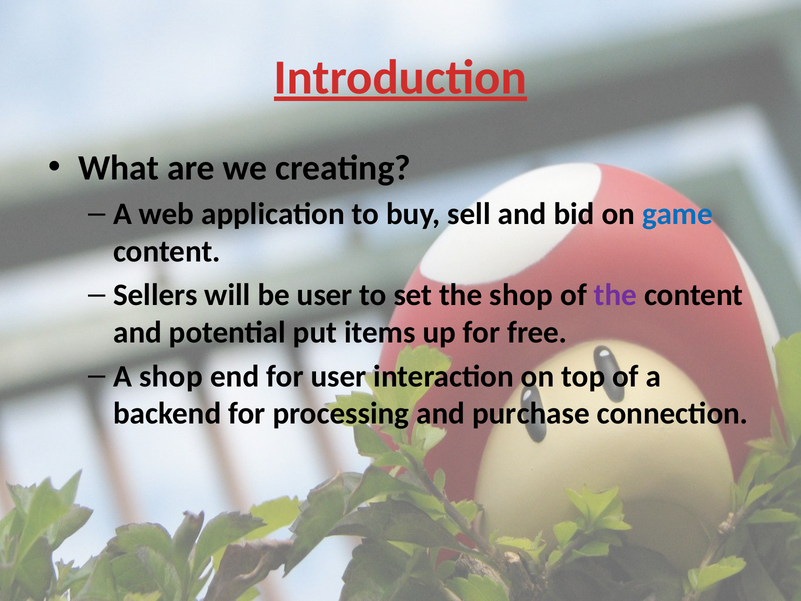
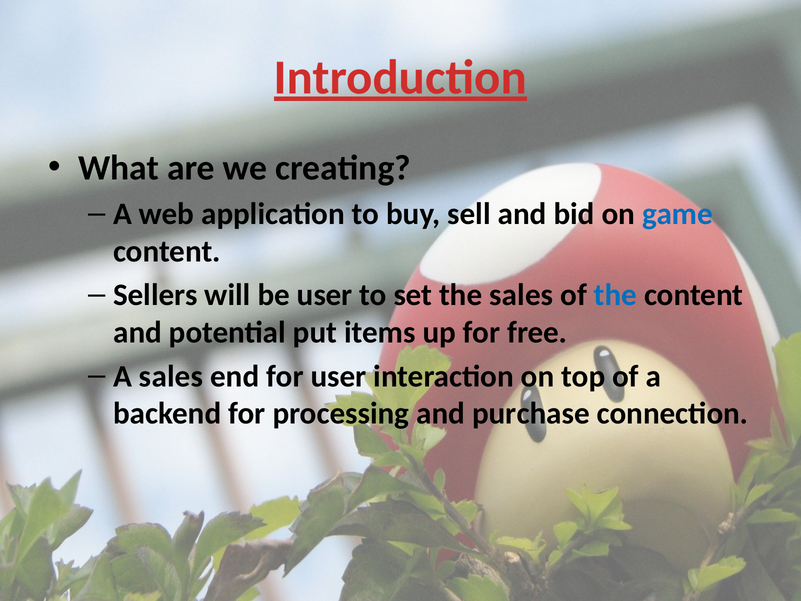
the shop: shop -> sales (521, 295)
the colour: purple -> blue (616, 295)
A shop: shop -> sales (171, 376)
